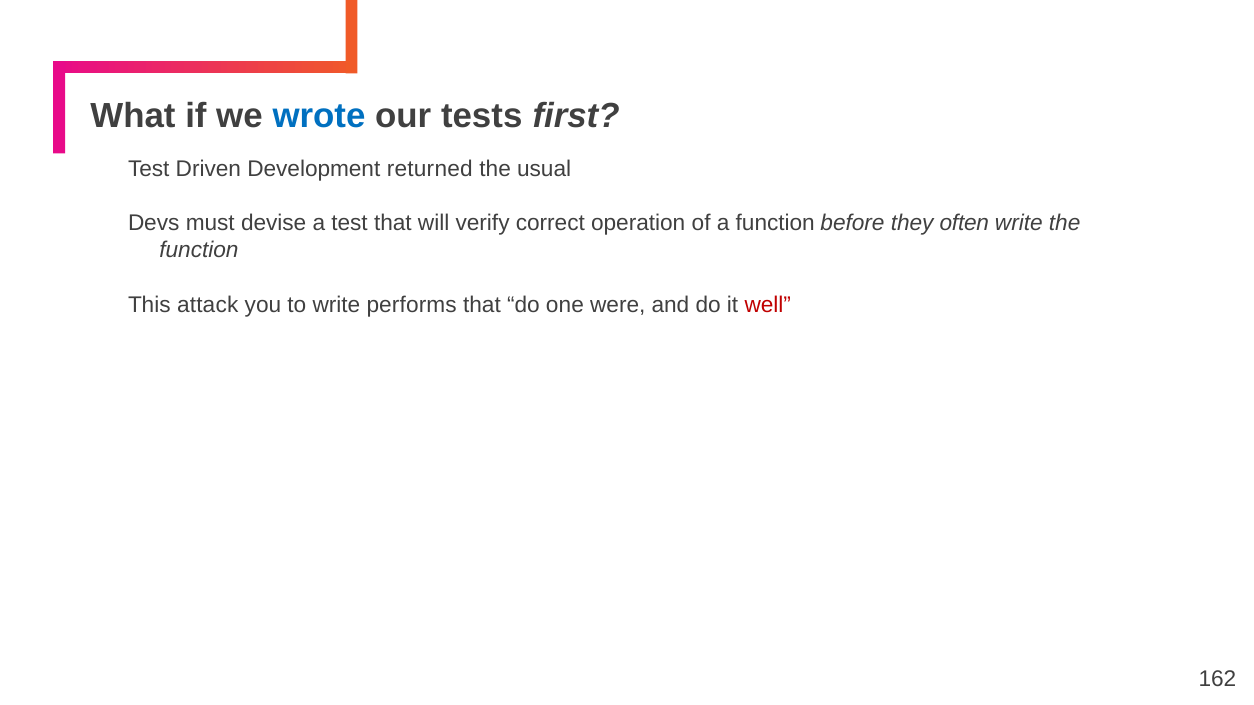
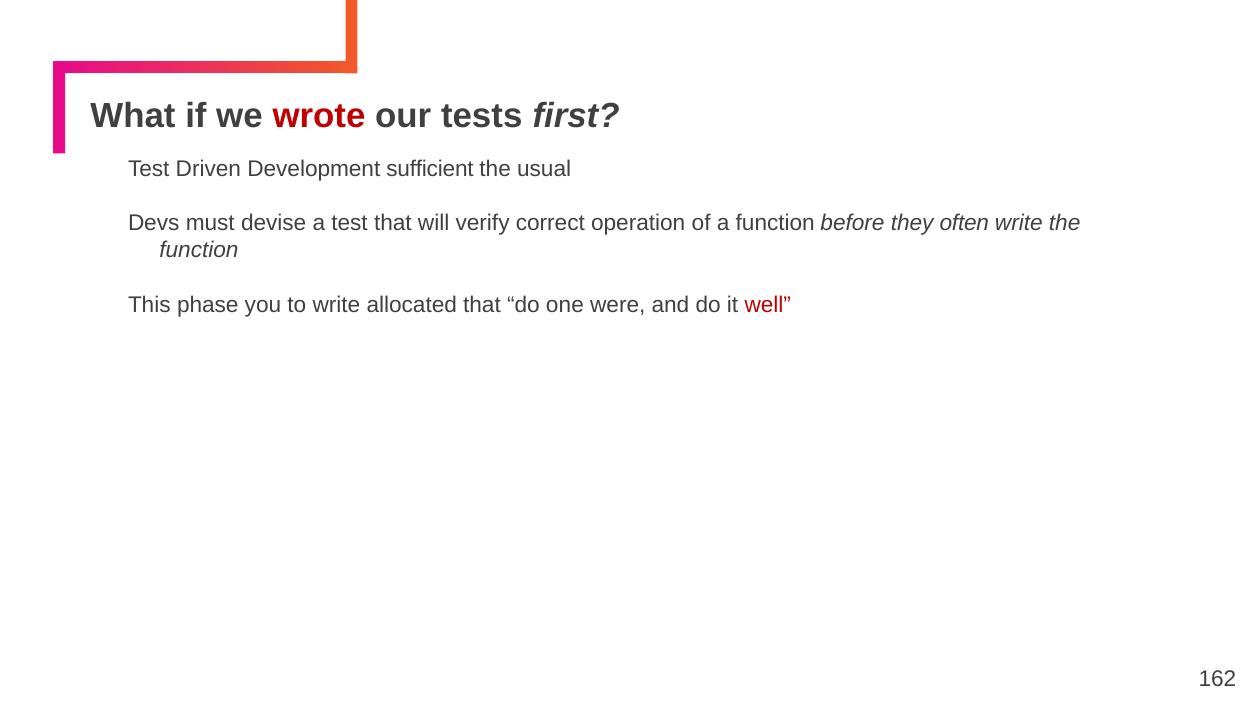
wrote colour: blue -> red (319, 116)
returned: returned -> sufficient (430, 169)
attack: attack -> phase (208, 305)
performs: performs -> allocated (412, 305)
